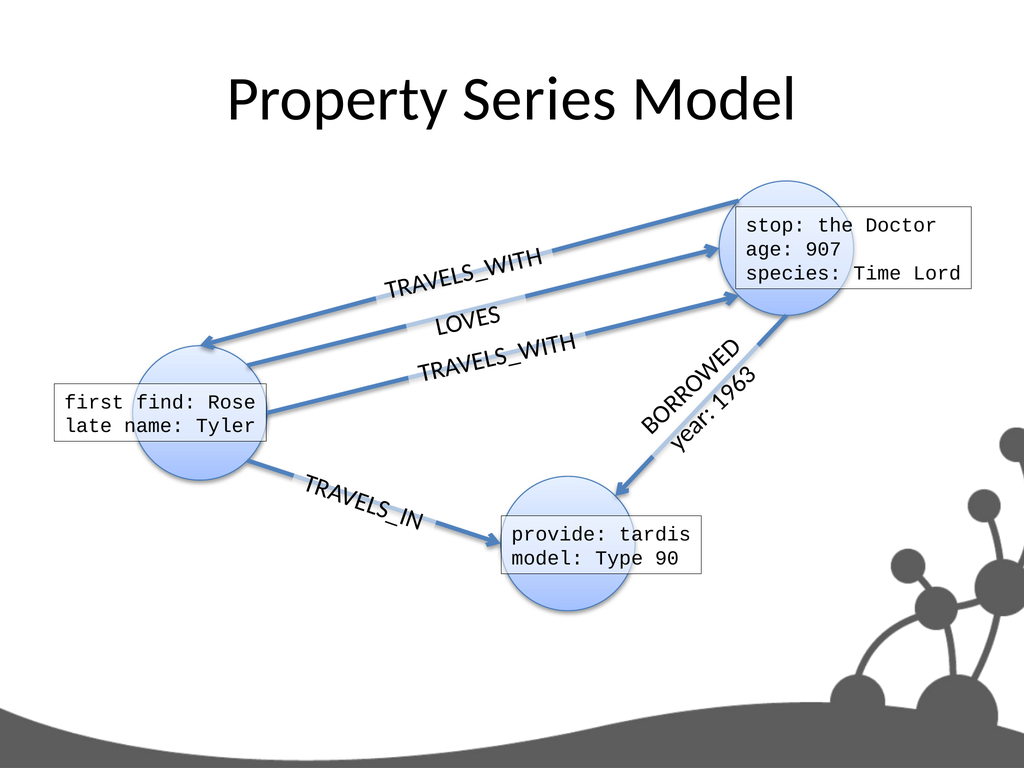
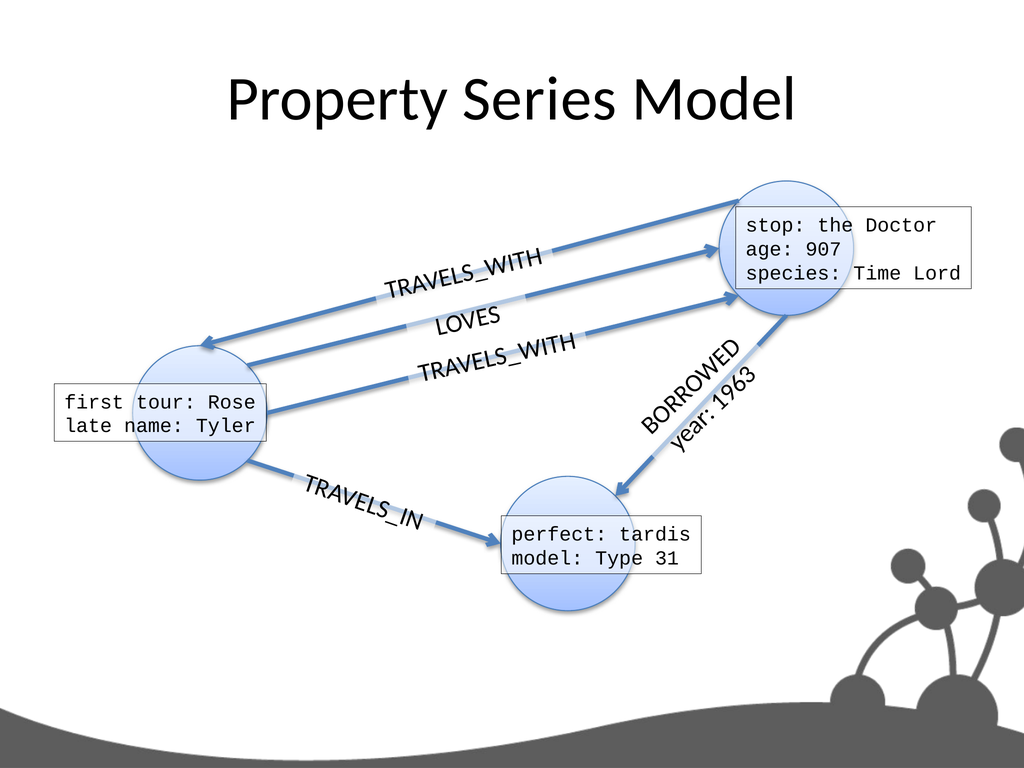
find: find -> tour (166, 402)
provide: provide -> perfect (559, 534)
90: 90 -> 31 (667, 558)
